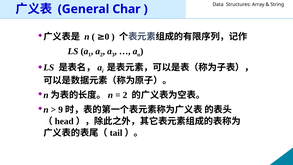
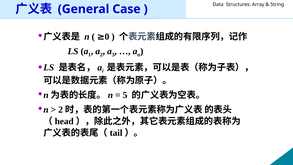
Char: Char -> Case (126, 9)
2: 2 -> 5 (125, 95)
9: 9 -> 2 (61, 110)
